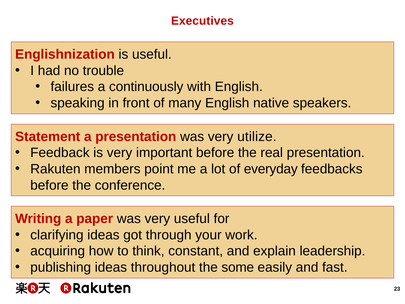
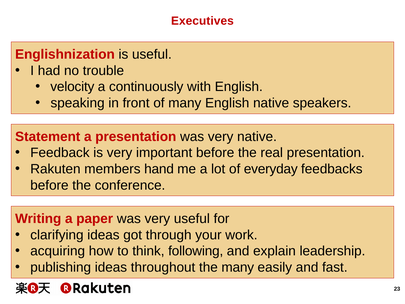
failures: failures -> velocity (72, 87)
very utilize: utilize -> native (257, 136)
point: point -> hand (159, 169)
constant: constant -> following (196, 251)
the some: some -> many (238, 267)
